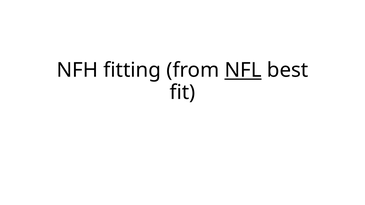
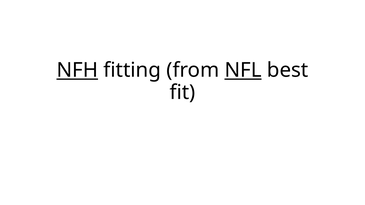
NFH underline: none -> present (77, 70)
